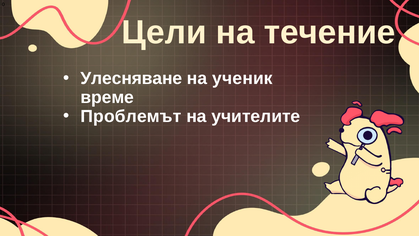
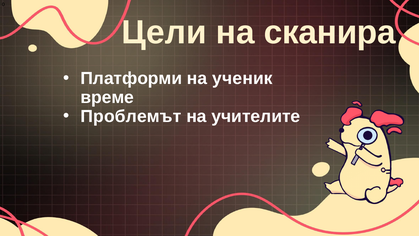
течение: течение -> сканира (330, 33)
Улесняване: Улесняване -> Платформи (131, 78)
